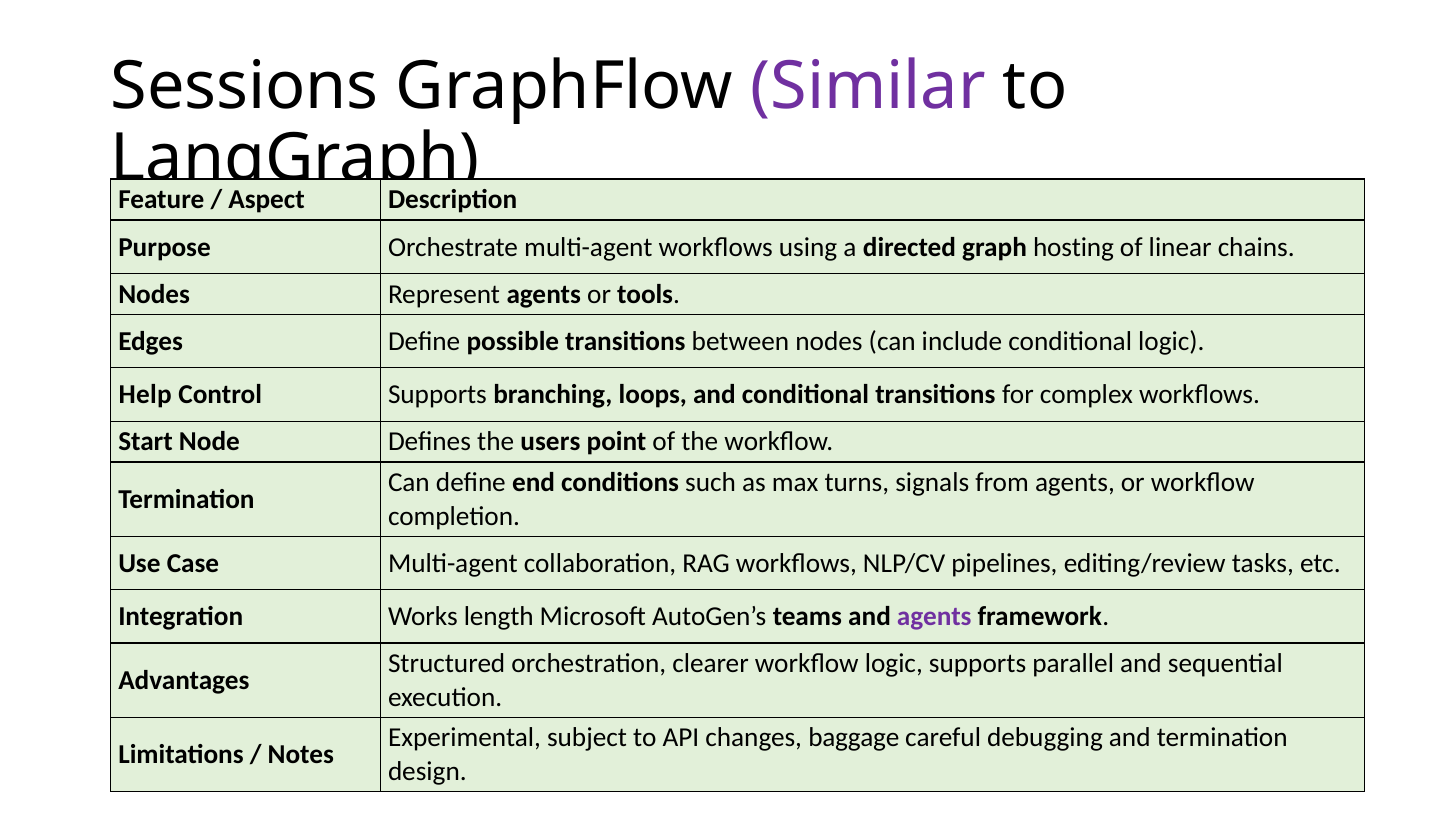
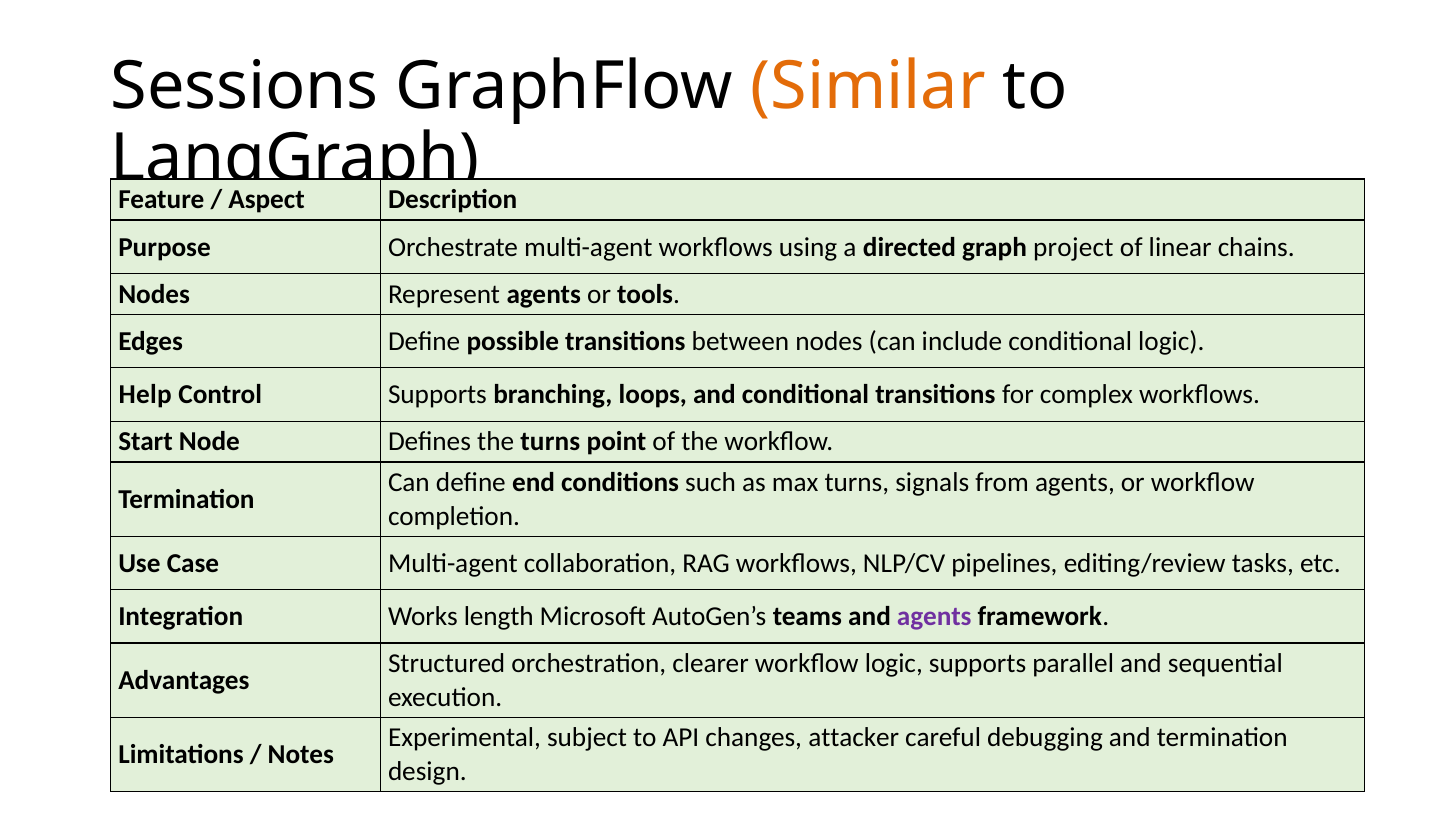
Similar colour: purple -> orange (868, 86)
hosting: hosting -> project (1073, 247)
the users: users -> turns (550, 442)
baggage: baggage -> attacker (854, 738)
